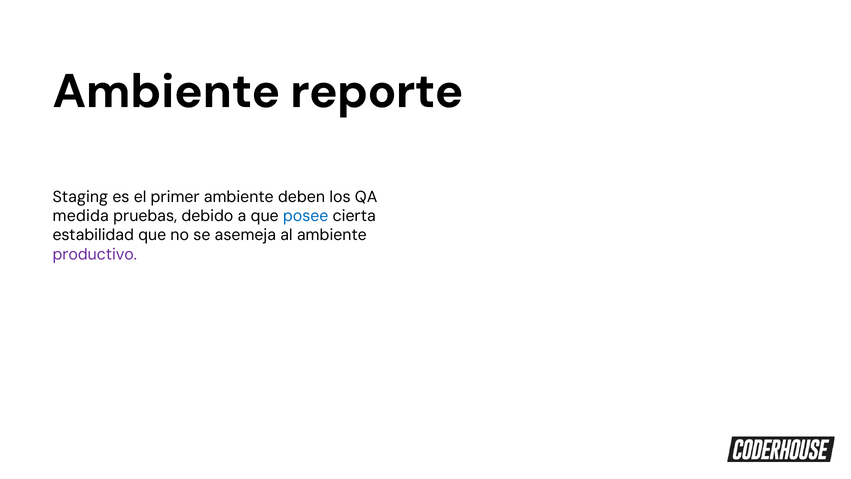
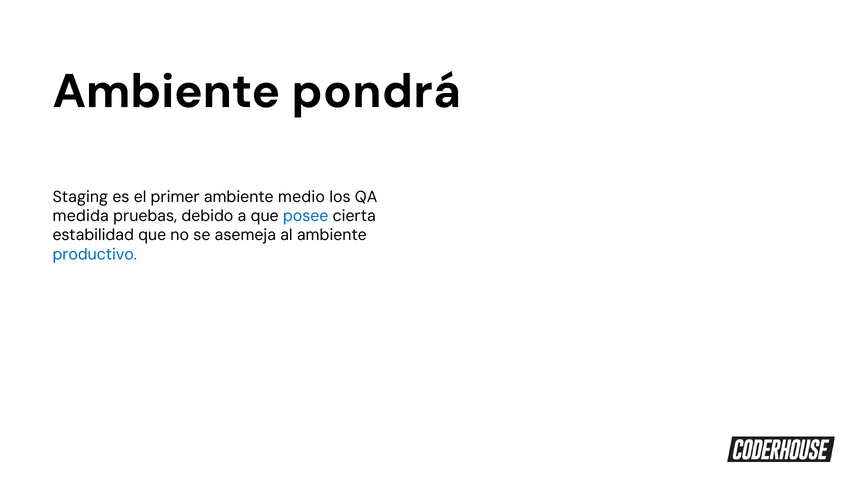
reporte: reporte -> pondrá (376, 91)
deben: deben -> medio (301, 197)
productivo colour: purple -> blue (95, 254)
